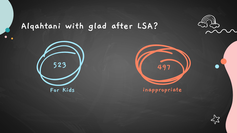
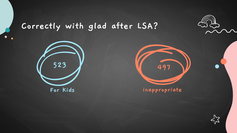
Alqahtani: Alqahtani -> Correctly (41, 25)
